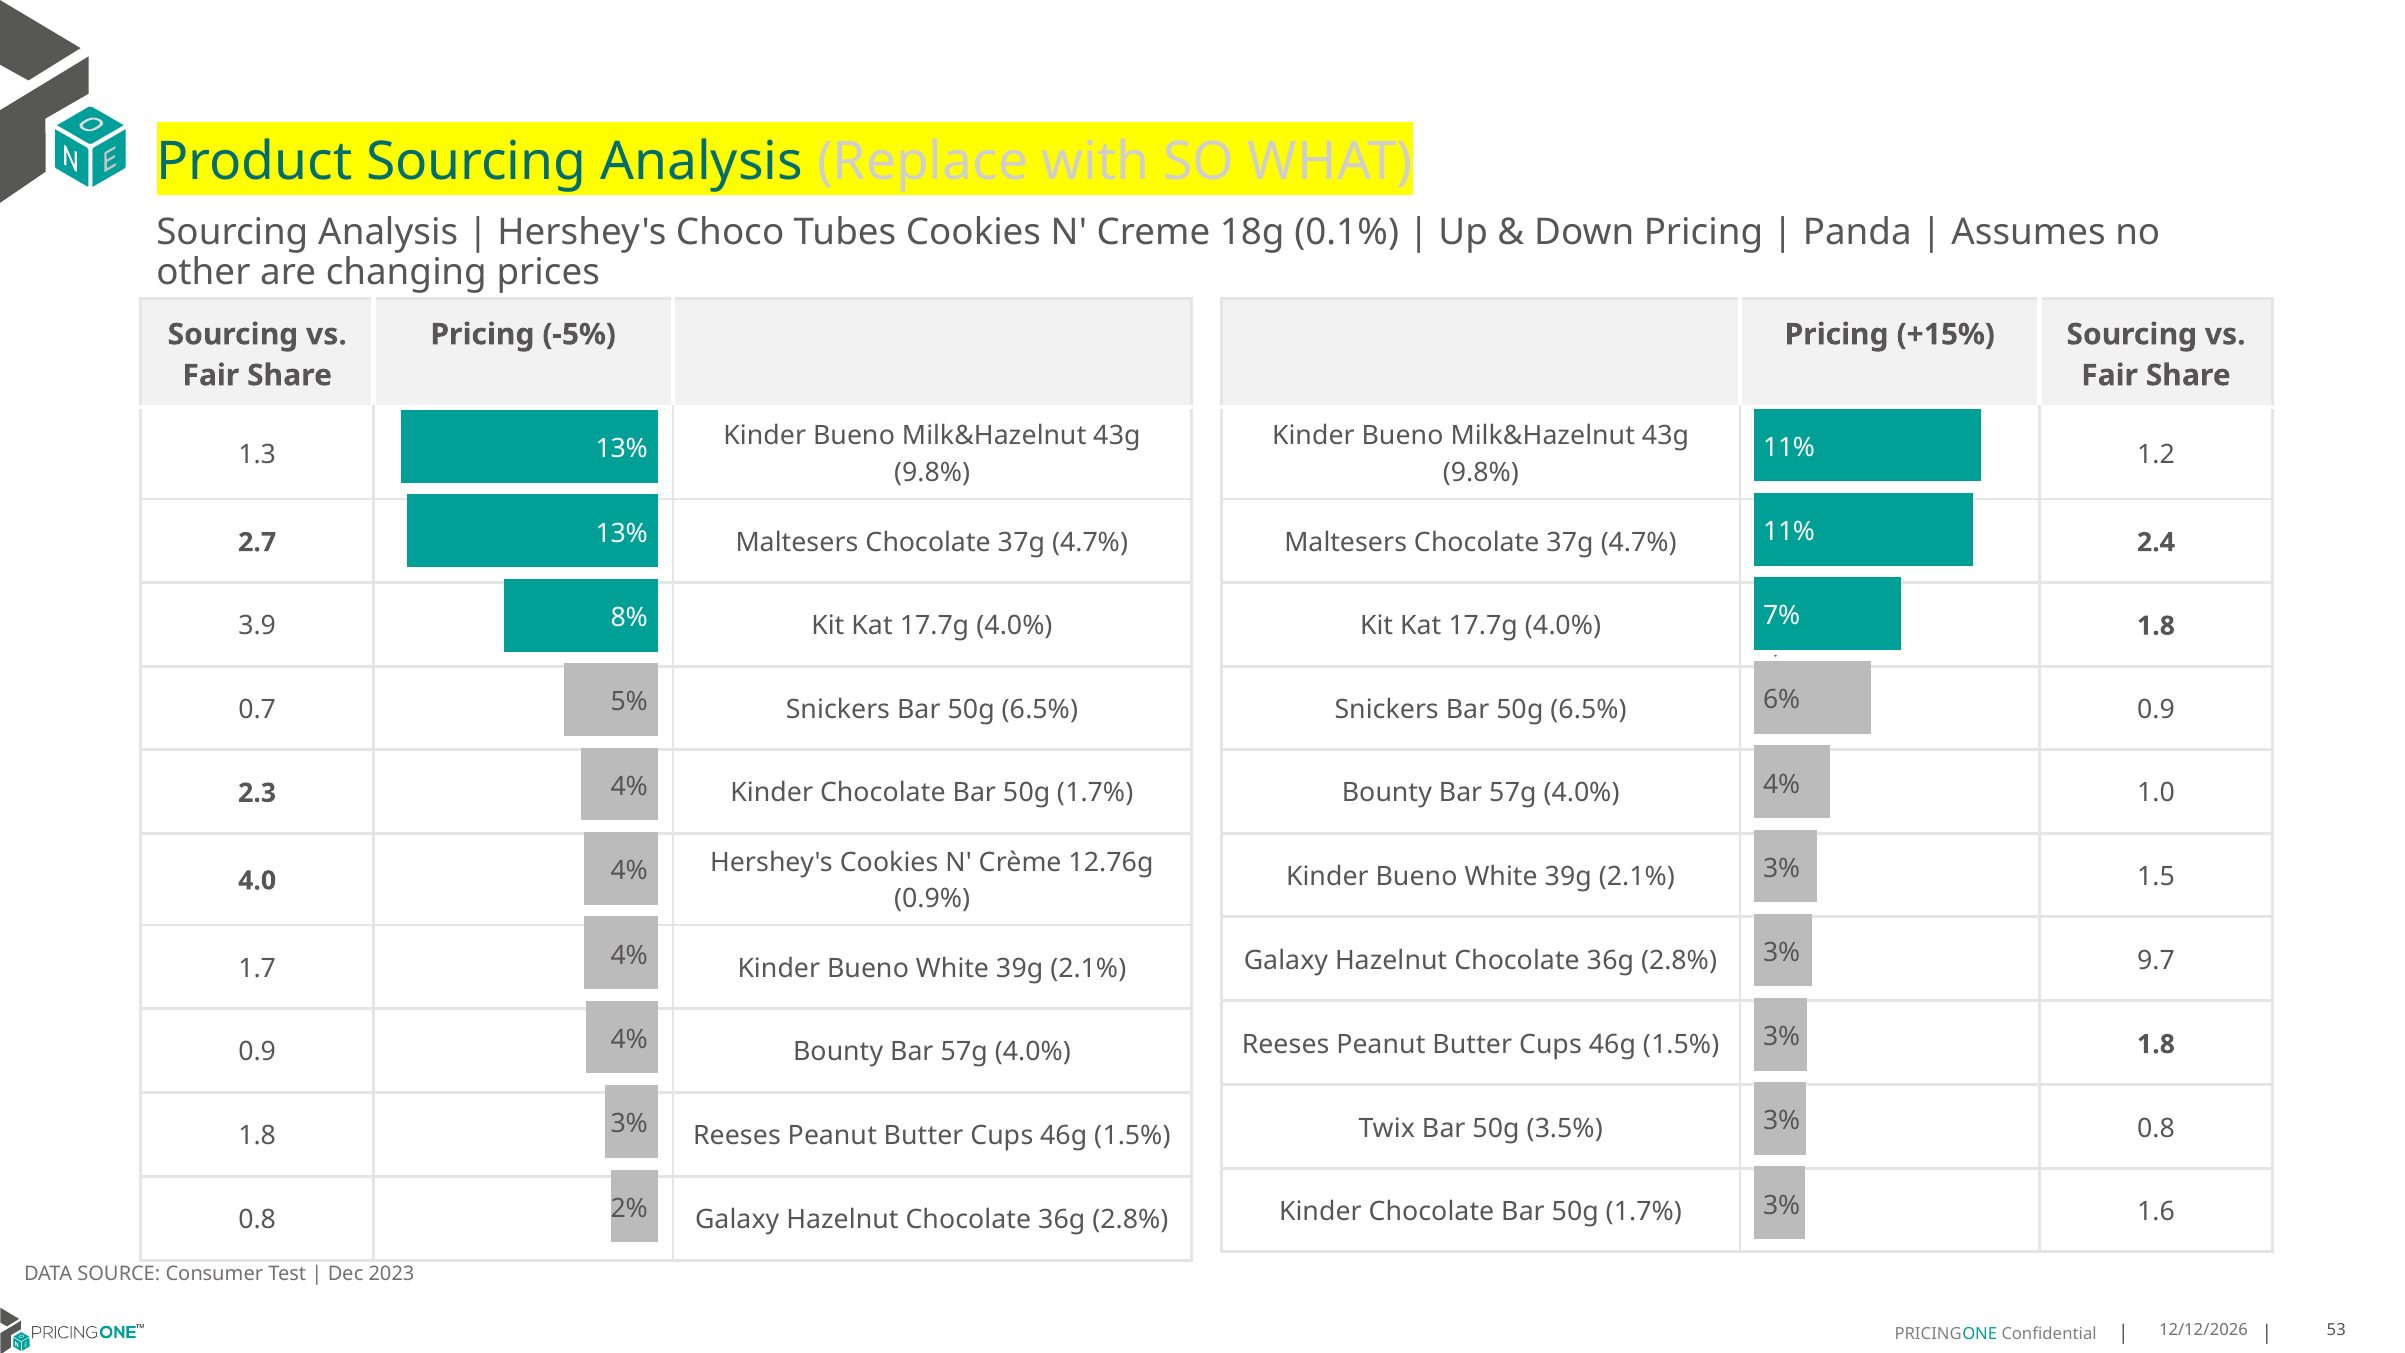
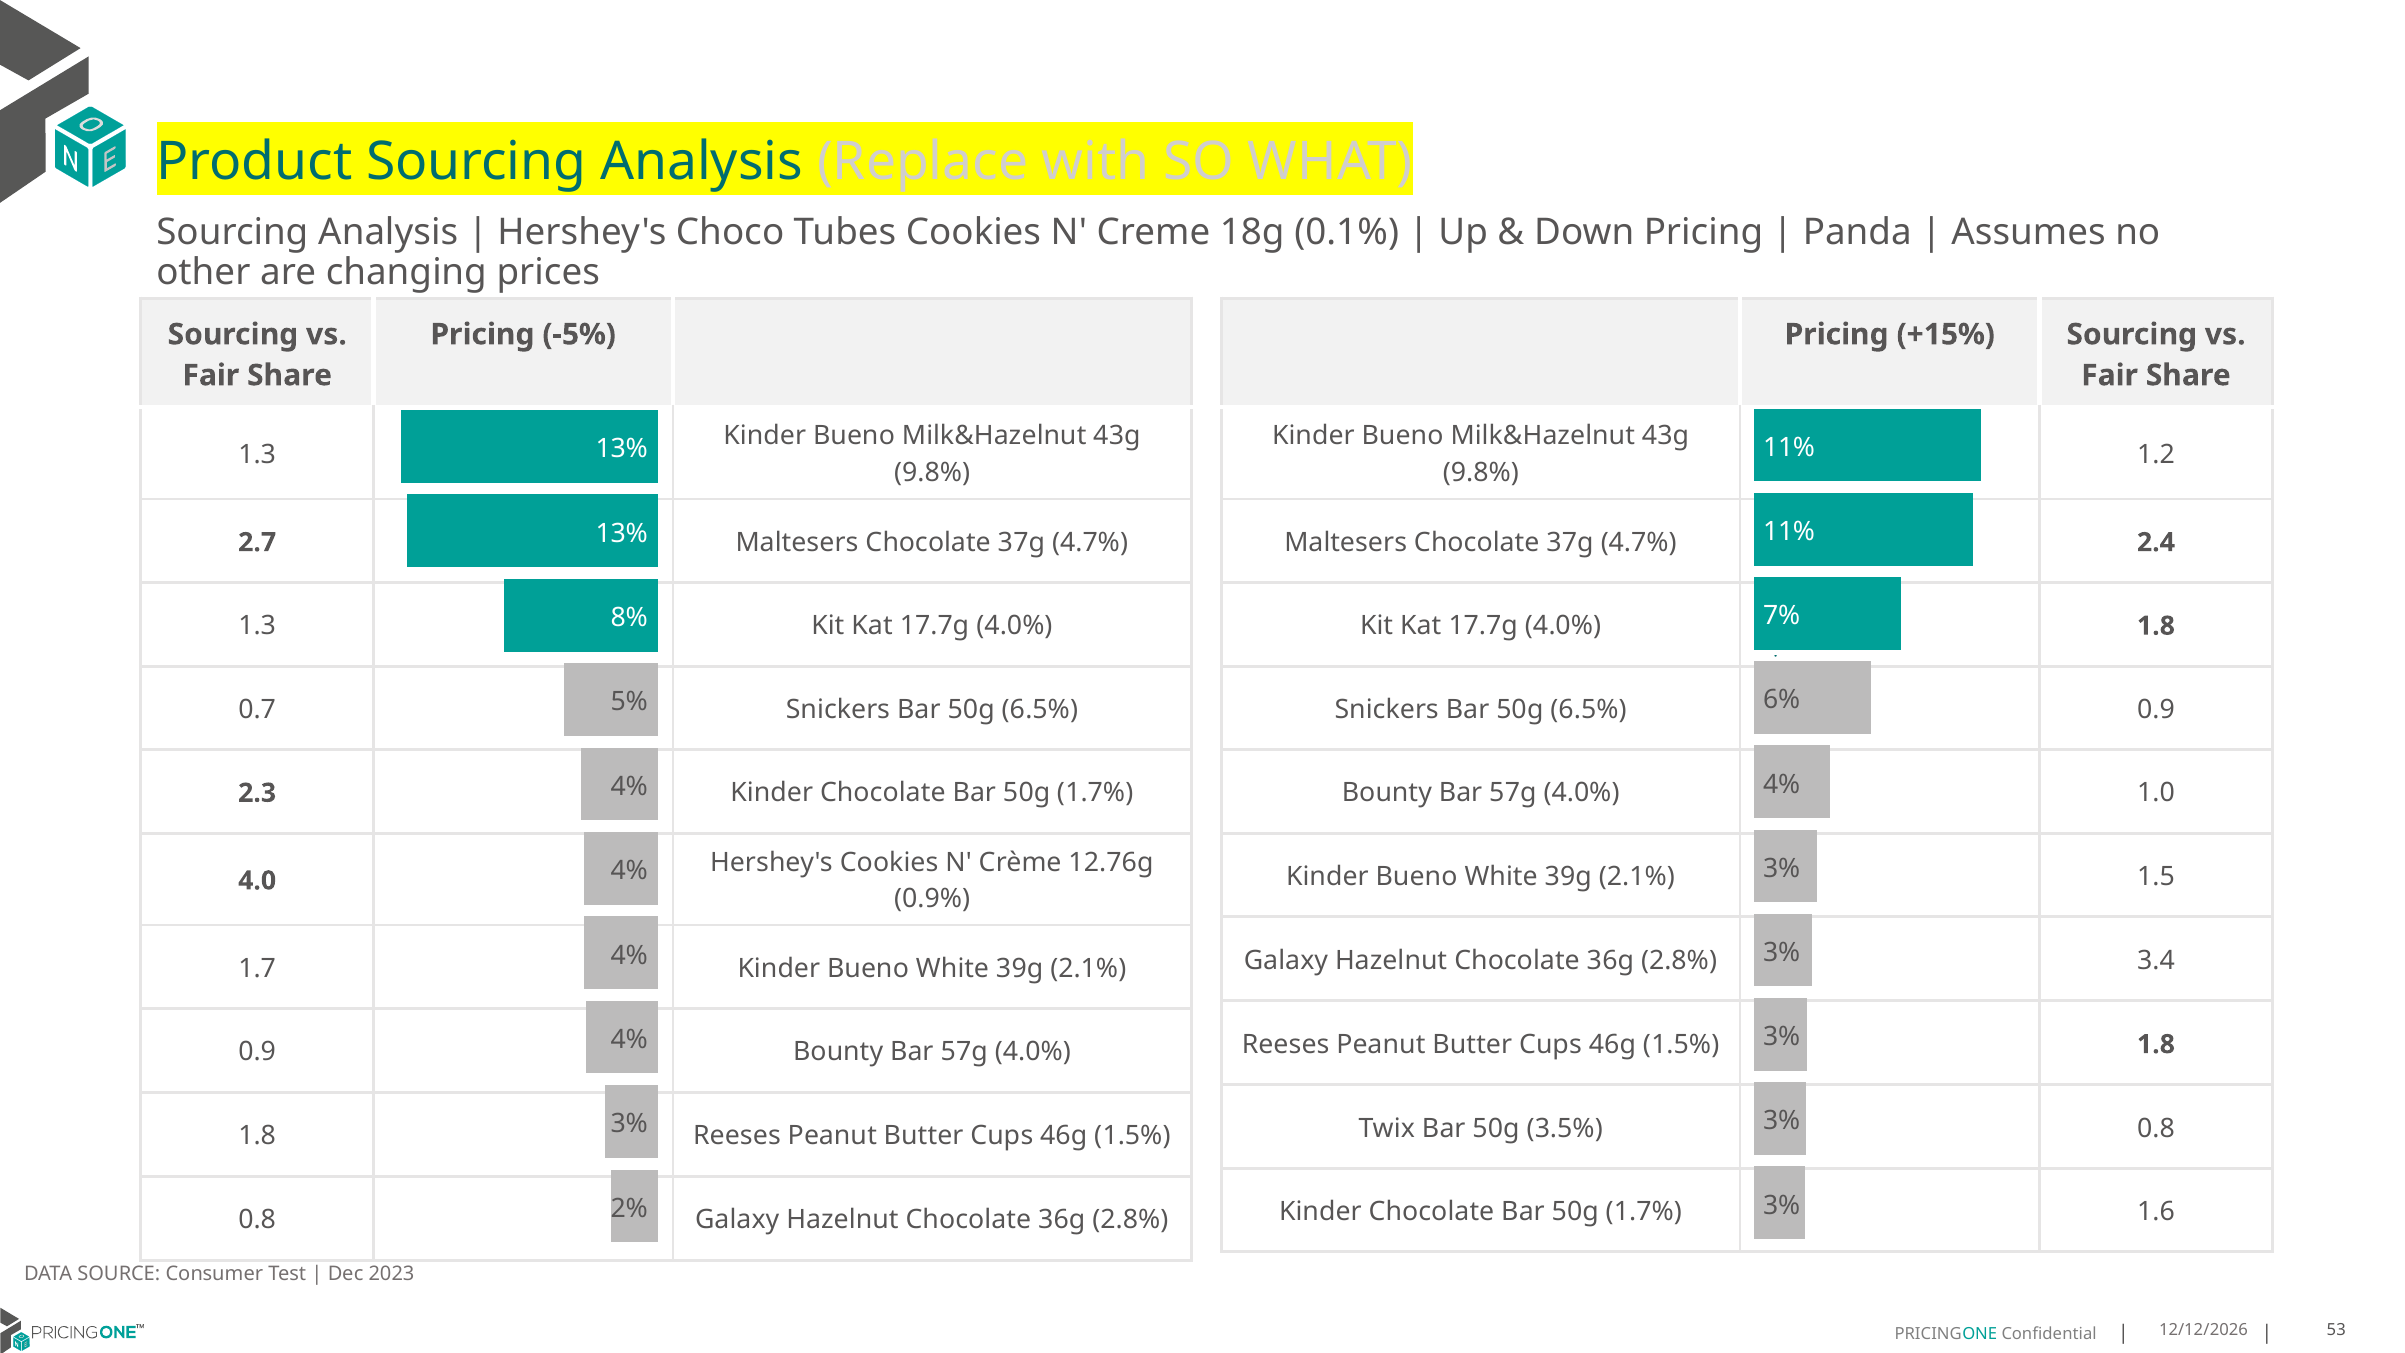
3.9: 3.9 -> 1.3 (257, 626)
9.7: 9.7 -> 3.4 (2156, 960)
